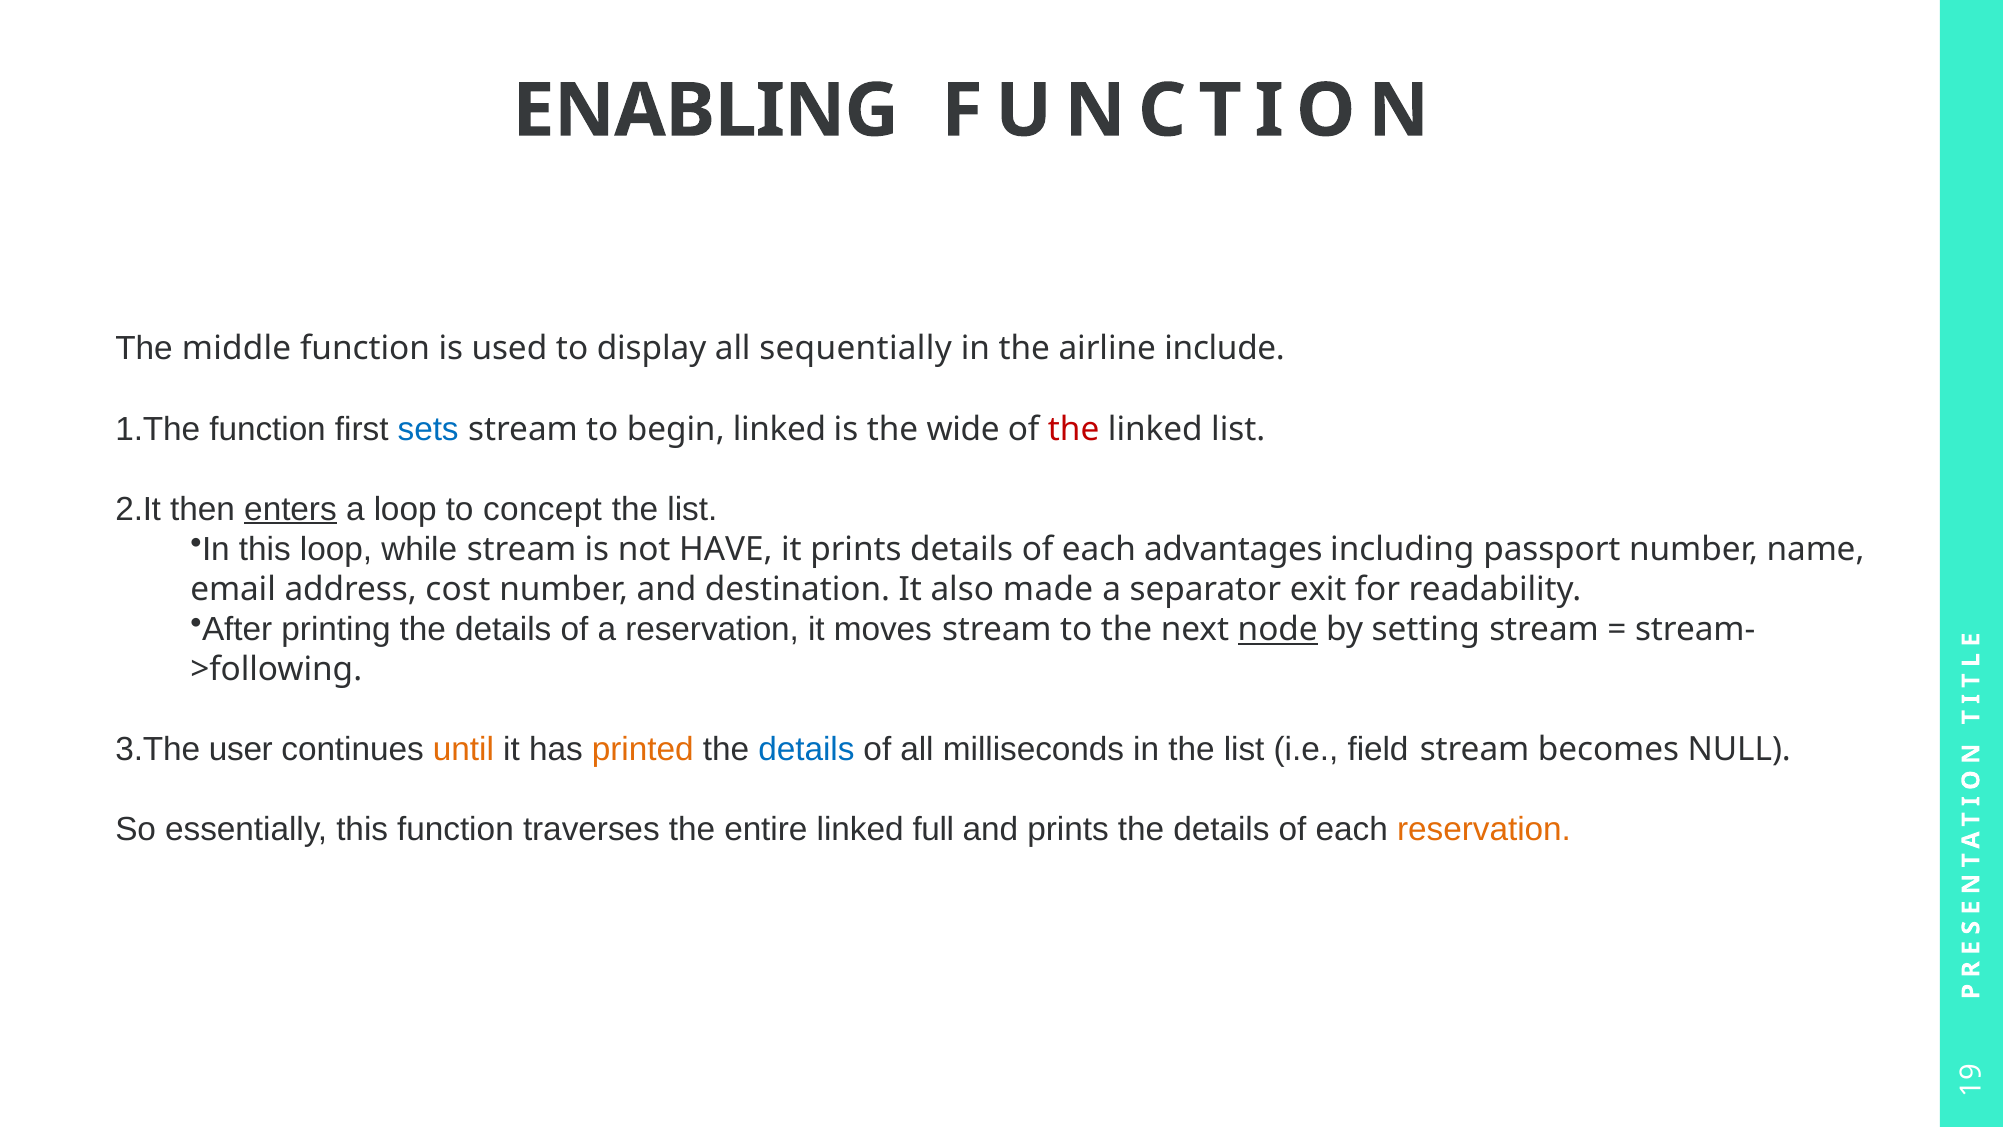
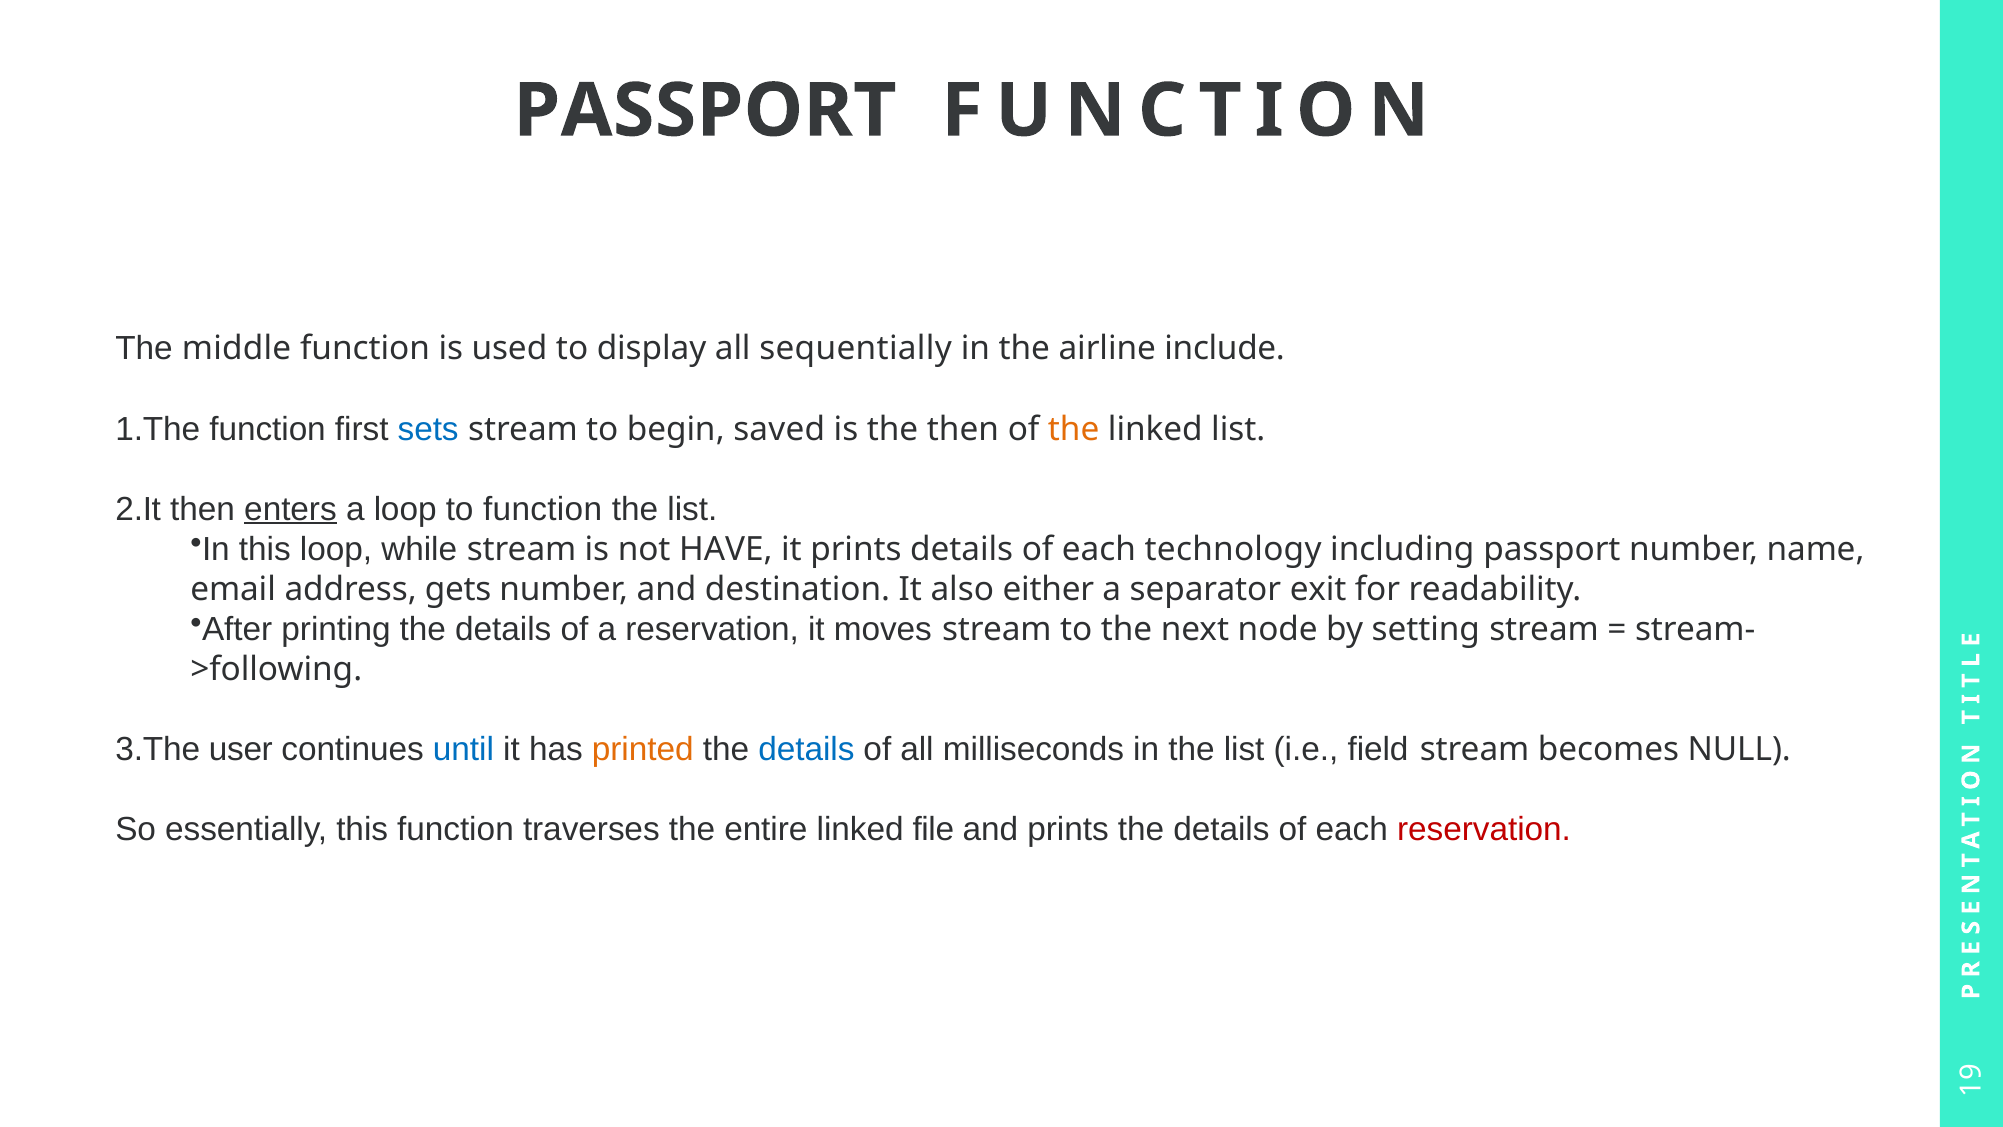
ENABLING: ENABLING -> PASSPORT (705, 111)
begin linked: linked -> saved (779, 429)
the wide: wide -> then (963, 429)
the colour: red -> orange (1074, 429)
to concept: concept -> function (543, 509)
advantages: advantages -> technology (1233, 549)
cost: cost -> gets (458, 589)
made: made -> either (1048, 589)
node underline: present -> none (1278, 629)
until colour: orange -> blue (463, 749)
full: full -> file (933, 829)
reservation colour: orange -> red (1484, 829)
